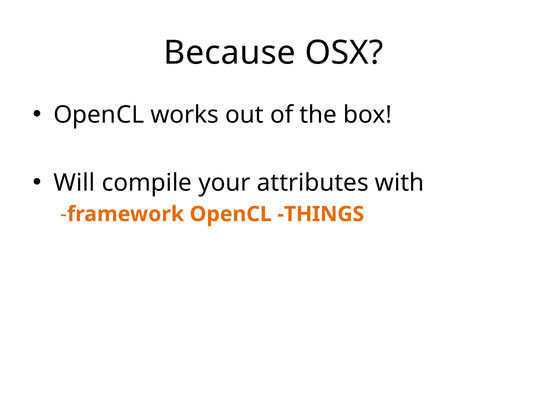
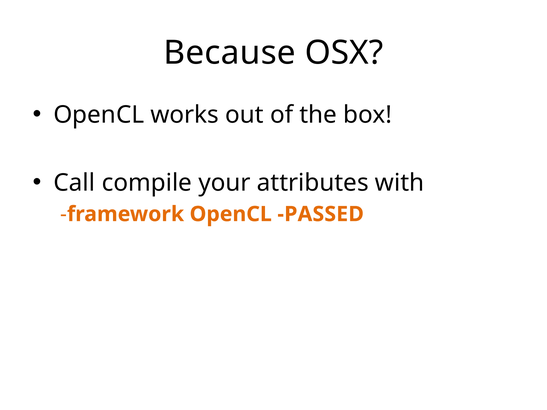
Will: Will -> Call (74, 183)
THINGS: THINGS -> PASSED (321, 214)
